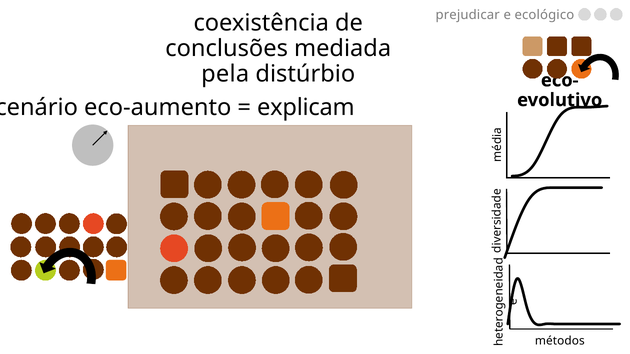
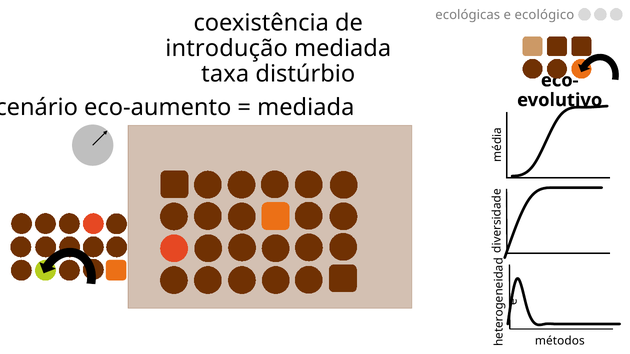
prejudicar: prejudicar -> ecológicas (468, 15)
conclusões: conclusões -> introdução (227, 49)
pela: pela -> taxa (225, 74)
explicam: explicam -> mediada (306, 108)
